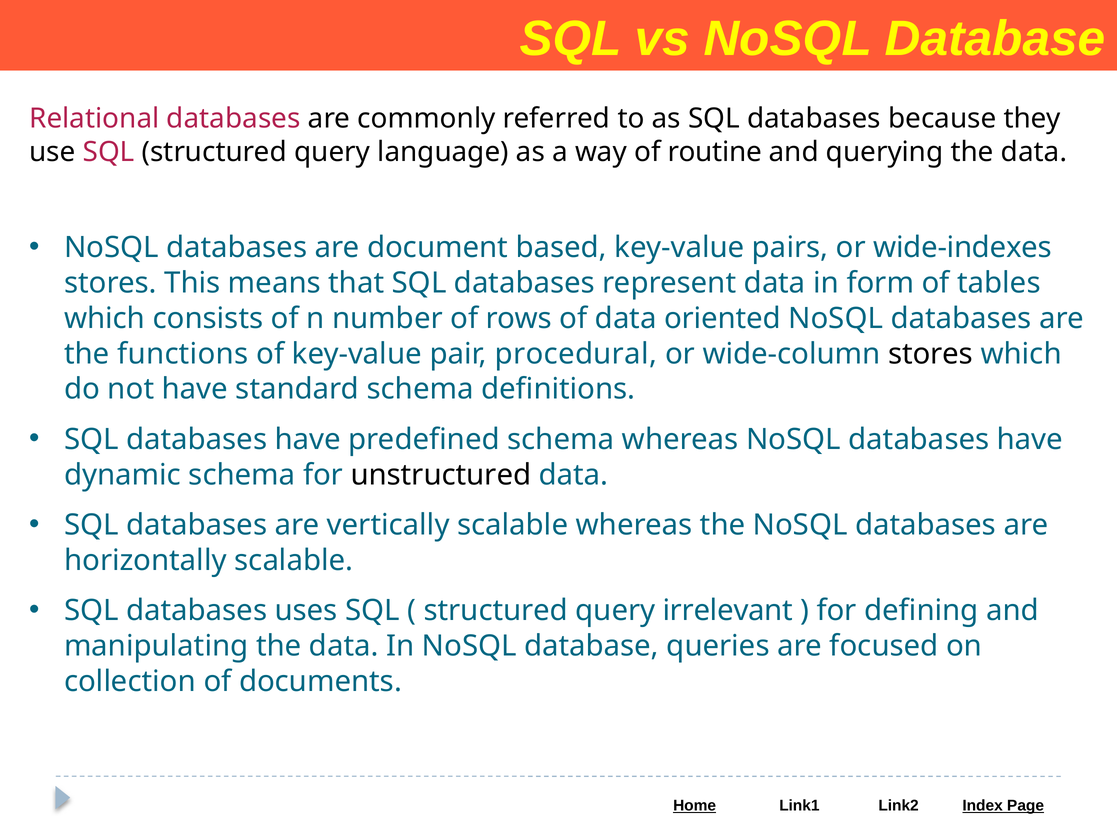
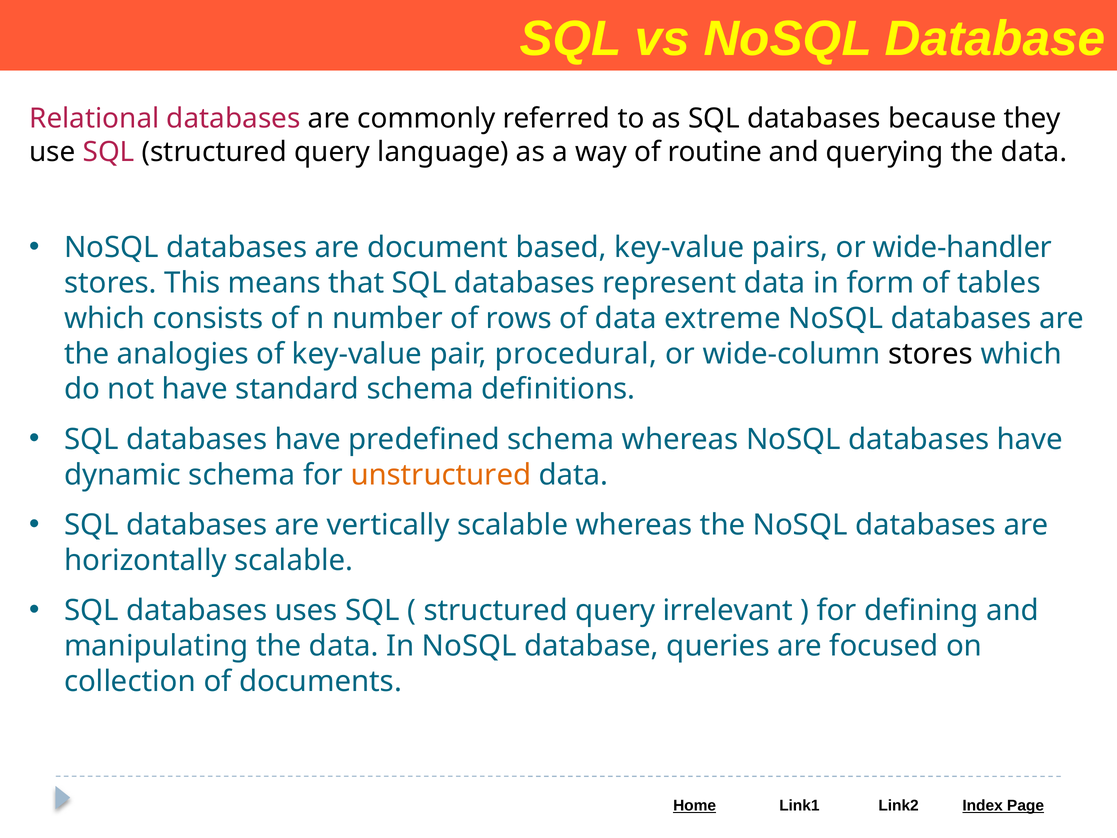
wide-indexes: wide-indexes -> wide-handler (963, 248)
oriented: oriented -> extreme (722, 318)
functions: functions -> analogies (183, 354)
unstructured colour: black -> orange (441, 475)
